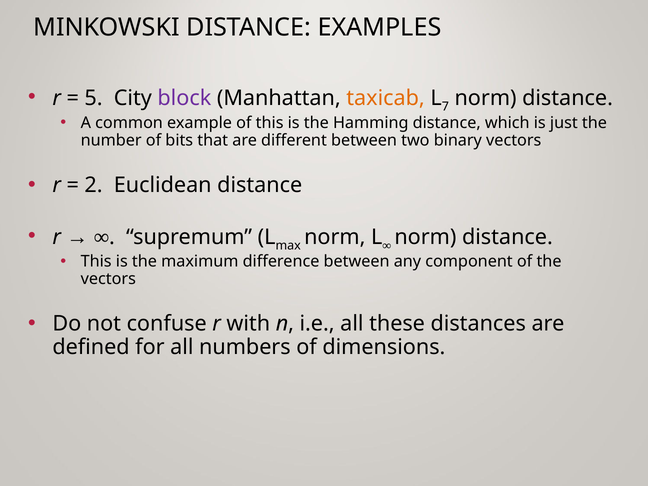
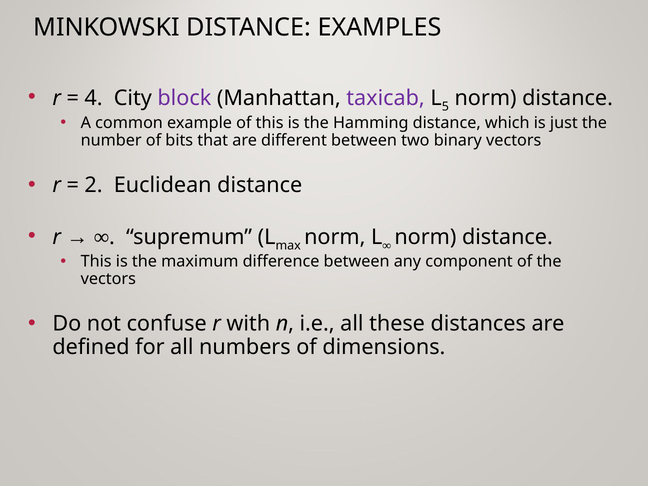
5: 5 -> 4 (94, 98)
taxicab colour: orange -> purple (386, 98)
7: 7 -> 5 (445, 107)
